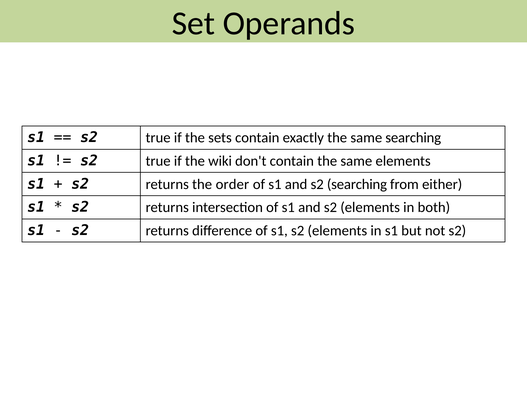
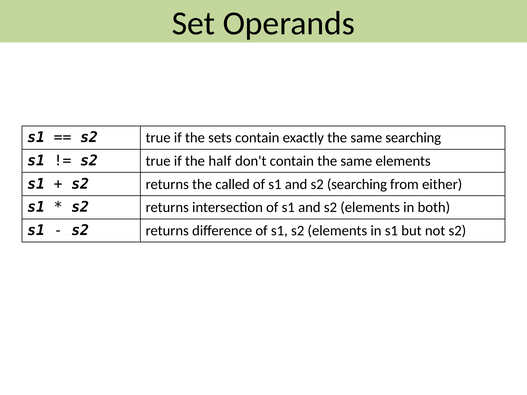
wiki: wiki -> half (220, 161)
order: order -> called (233, 184)
